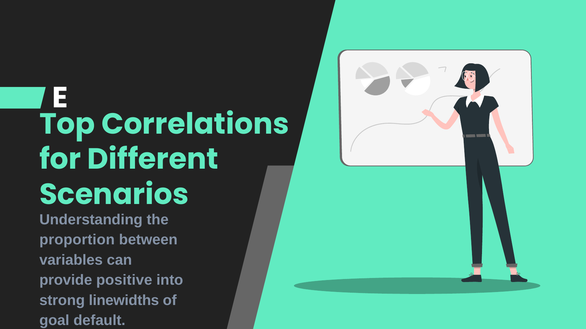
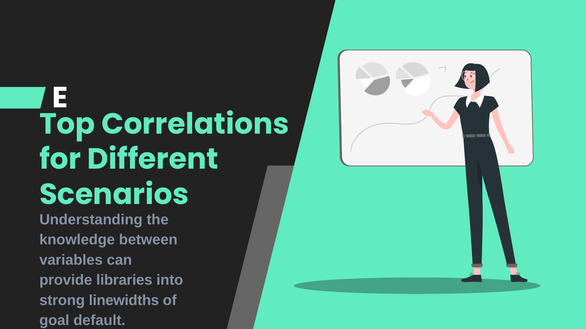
proportion: proportion -> knowledge (77, 240)
positive: positive -> libraries (124, 281)
